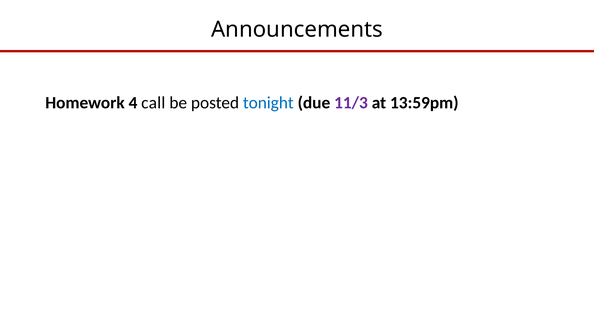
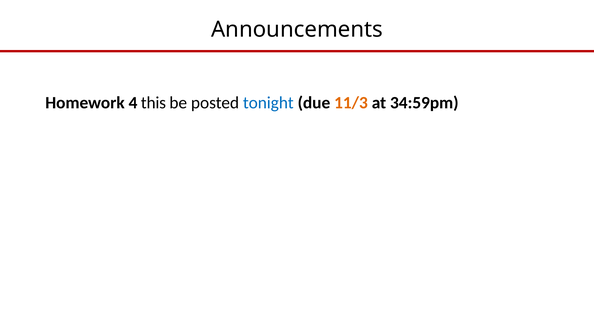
call: call -> this (153, 103)
11/3 colour: purple -> orange (351, 103)
13:59pm: 13:59pm -> 34:59pm (424, 103)
